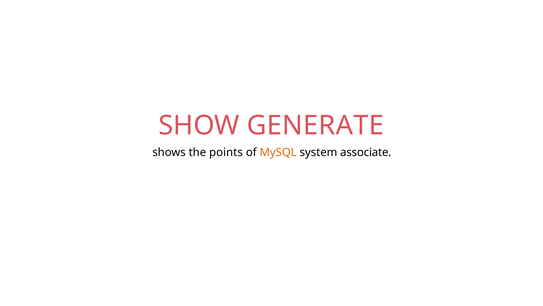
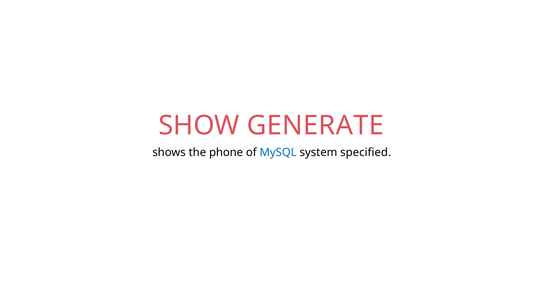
points: points -> phone (226, 152)
MySQL colour: orange -> blue (278, 152)
associate: associate -> specified (366, 152)
